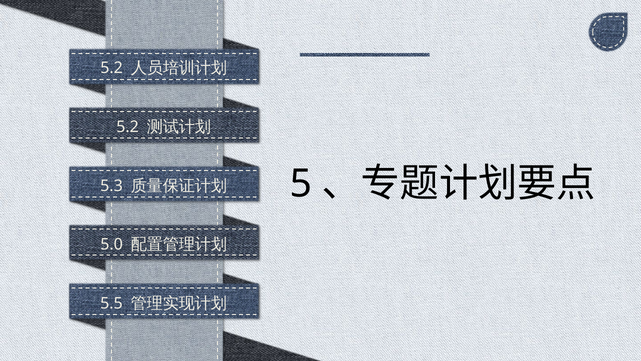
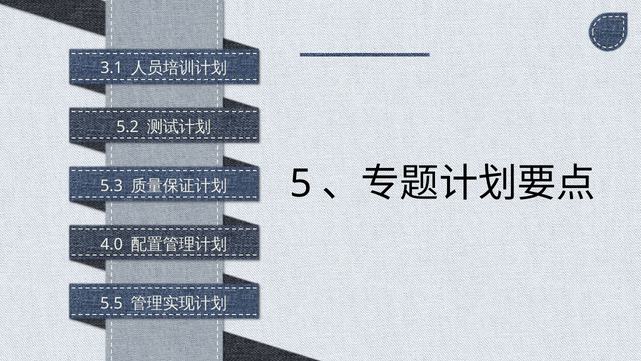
5.2: 5.2 -> 3.1 (112, 68)
5.0: 5.0 -> 4.0 (112, 244)
